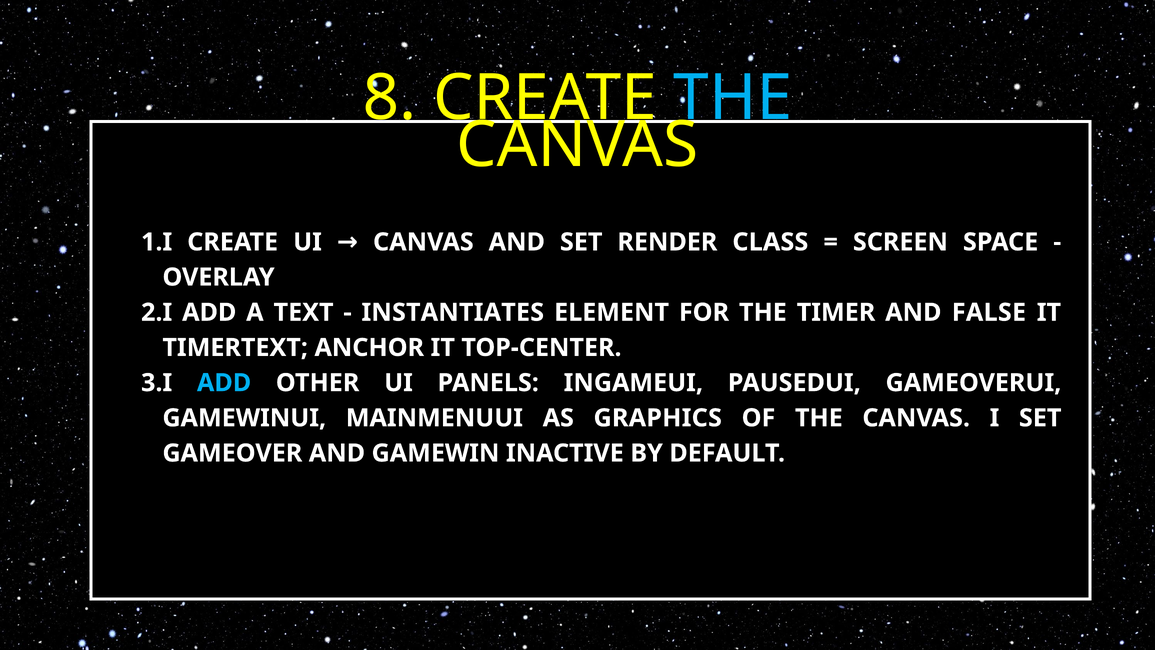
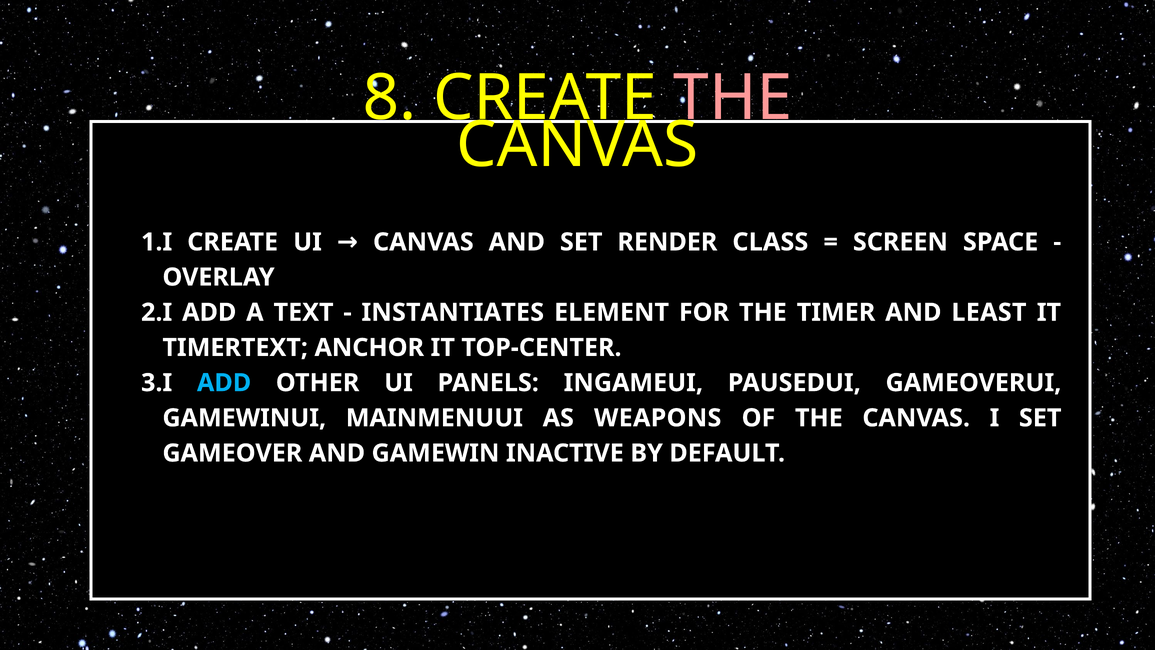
THE colour: light blue -> pink (733, 98)
FALSE: FALSE -> LEAST (989, 312)
GRAPHICS: GRAPHICS -> WEAPONS (658, 418)
